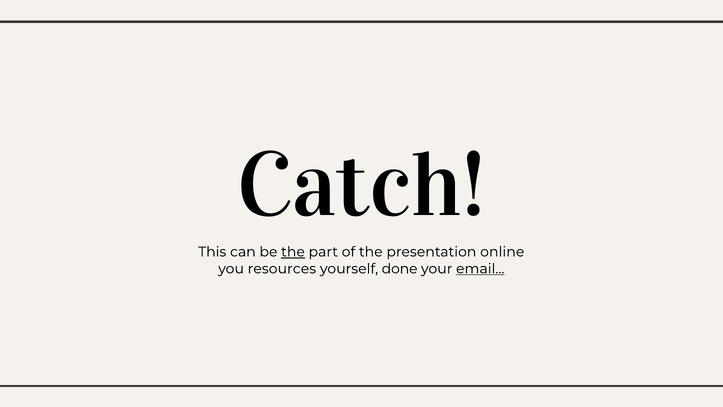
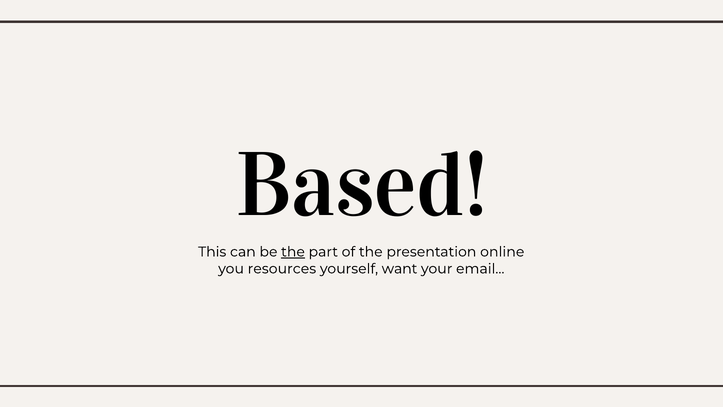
Catch: Catch -> Based (362, 185)
done: done -> want (400, 269)
email… underline: present -> none (480, 269)
